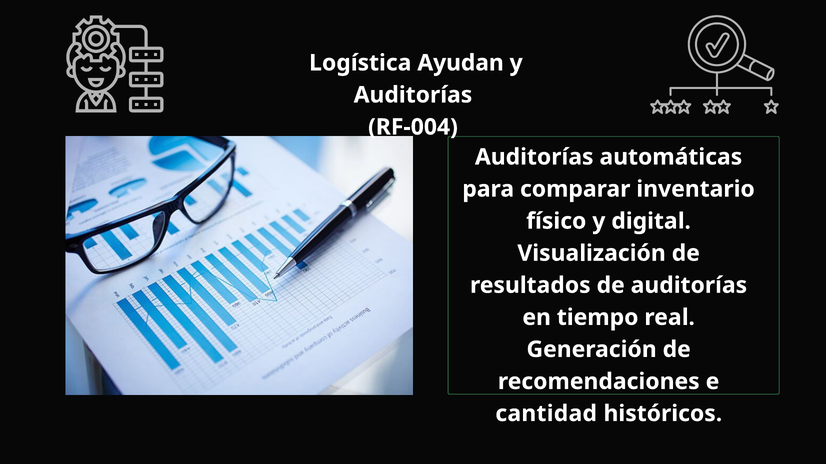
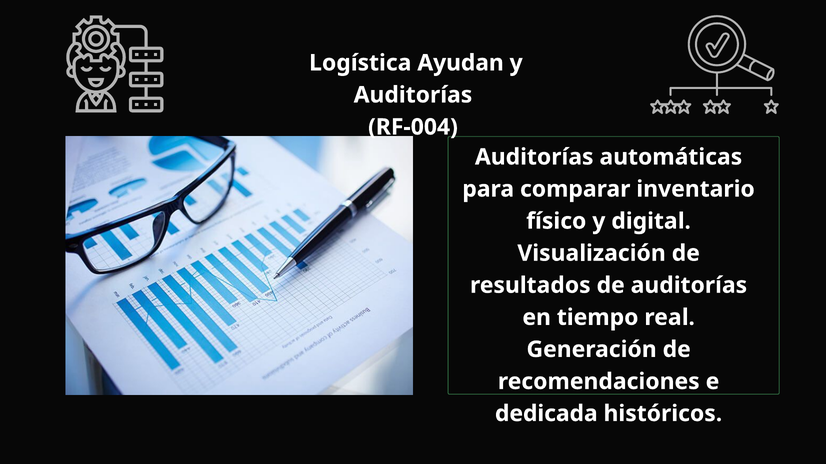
cantidad: cantidad -> dedicada (546, 414)
